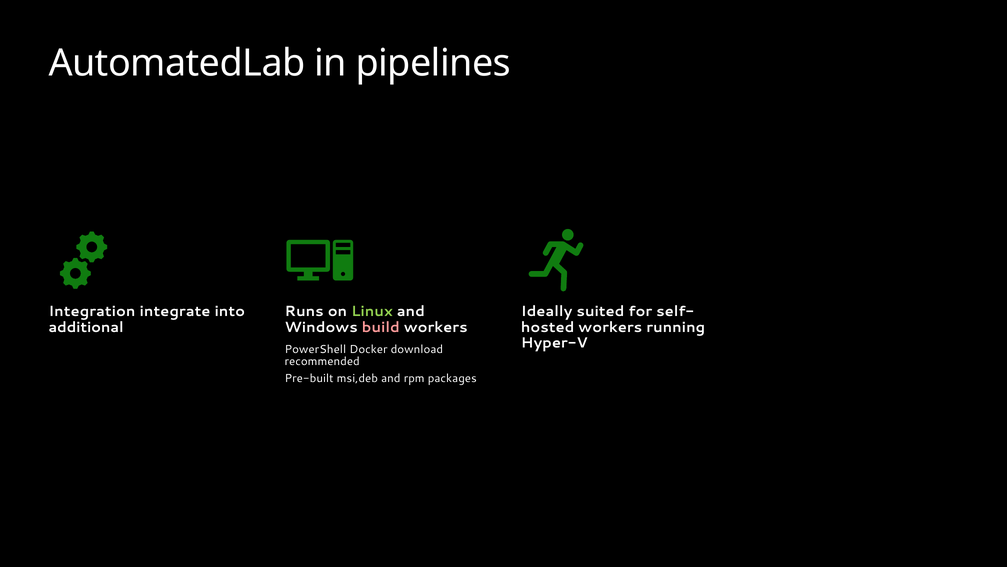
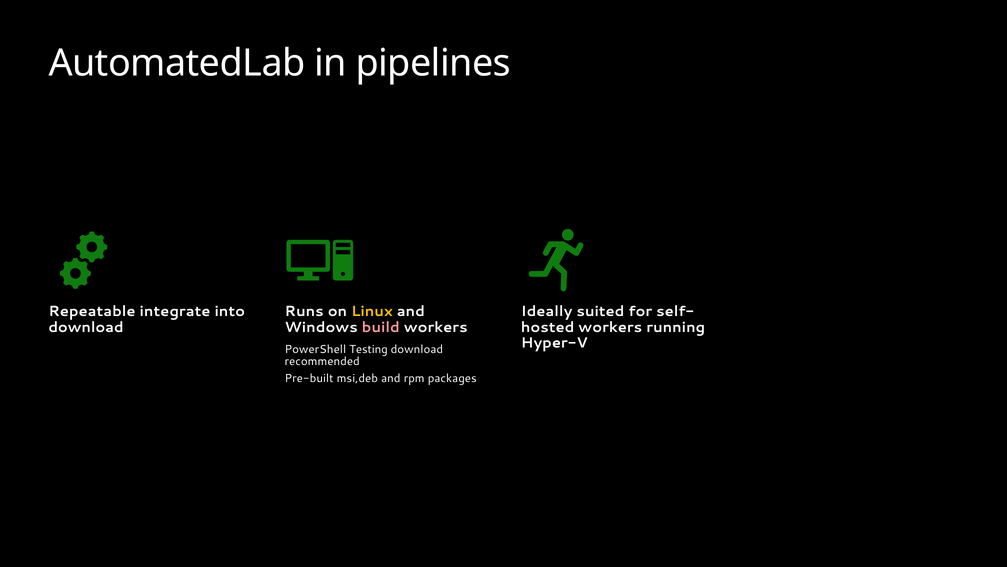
Integration: Integration -> Repeatable (92, 311)
Linux colour: light green -> yellow (372, 311)
additional: additional -> download (86, 327)
Docker: Docker -> Testing (368, 349)
